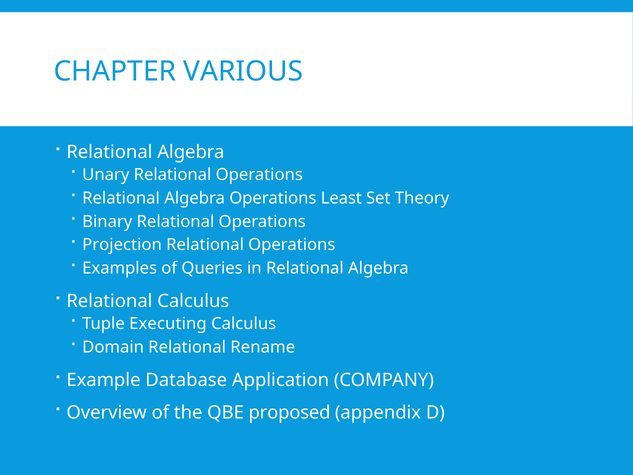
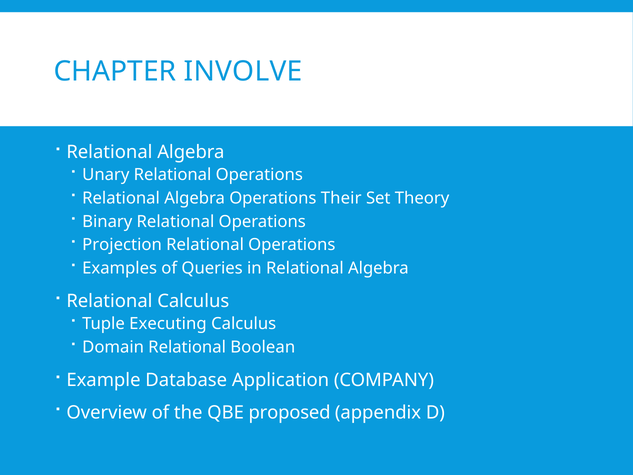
VARIOUS: VARIOUS -> INVOLVE (243, 71)
Least: Least -> Their (341, 198)
Rename: Rename -> Boolean (263, 347)
